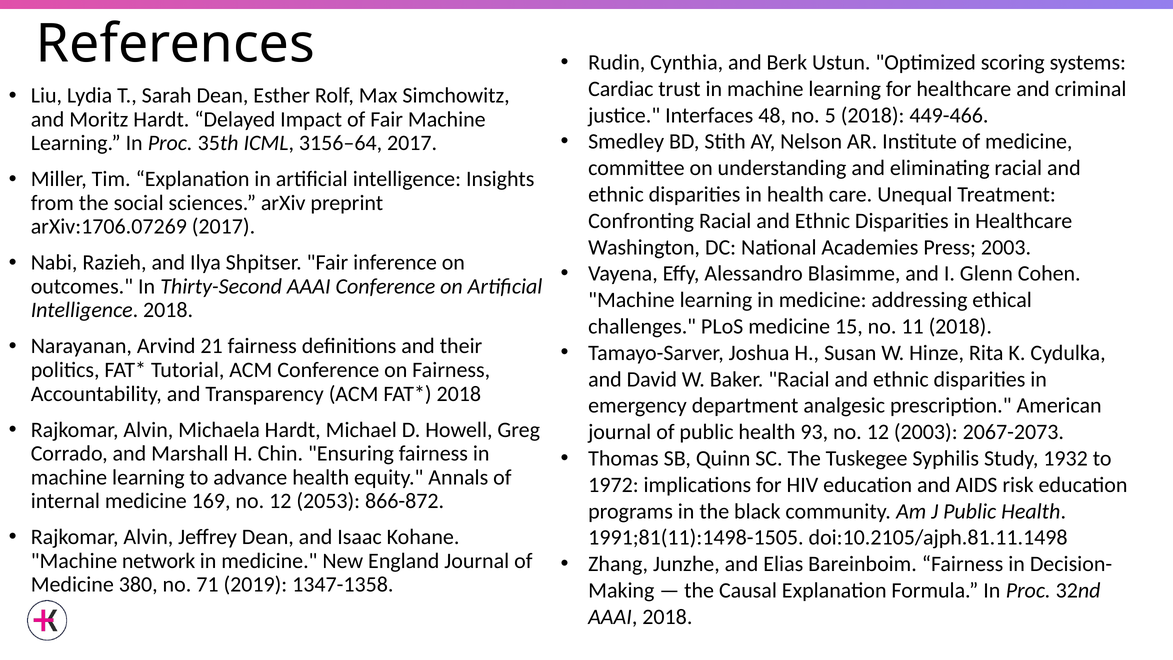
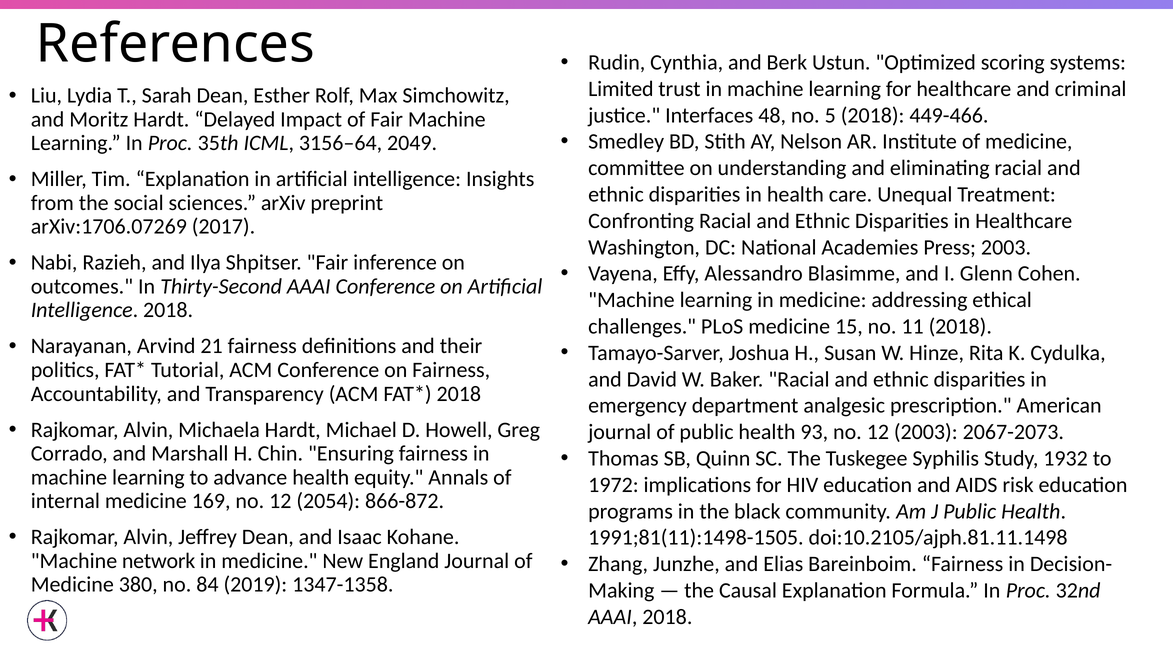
Cardiac: Cardiac -> Limited (621, 89)
3156–64 2017: 2017 -> 2049 (412, 143)
2053: 2053 -> 2054 (328, 501)
71: 71 -> 84 (207, 584)
